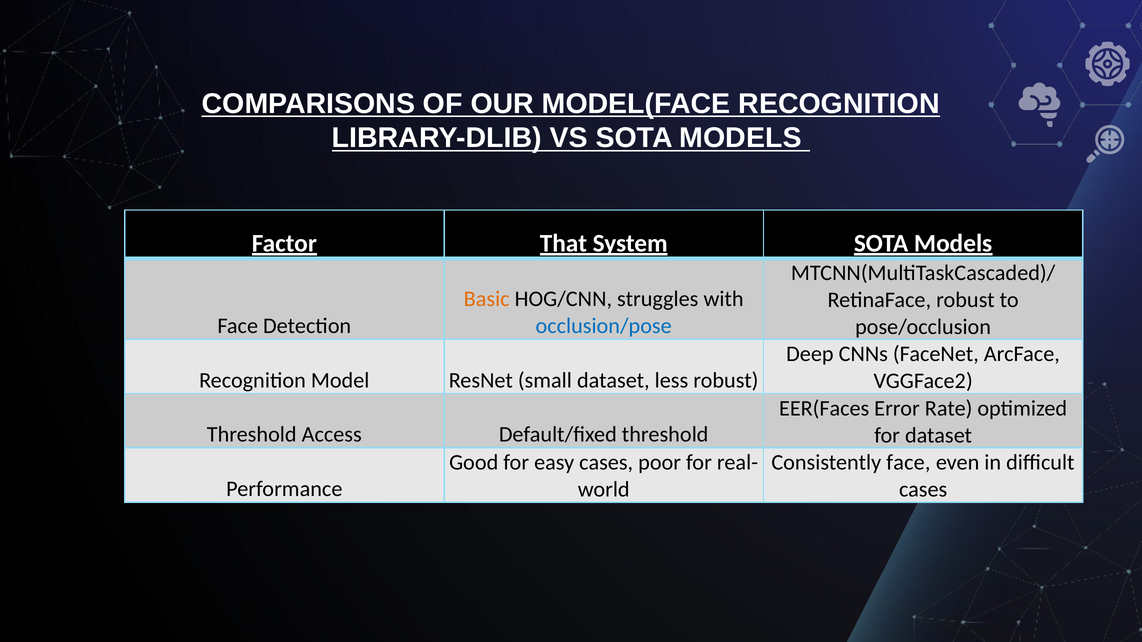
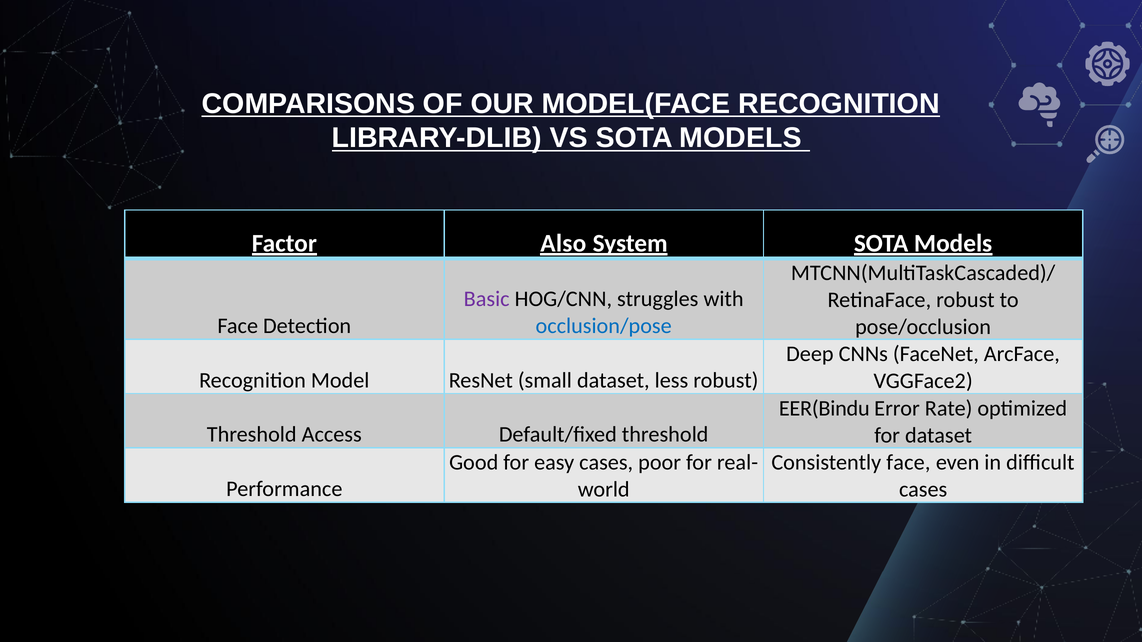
That: That -> Also (563, 243)
Basic colour: orange -> purple (487, 299)
EER(Faces: EER(Faces -> EER(Bindu (824, 409)
